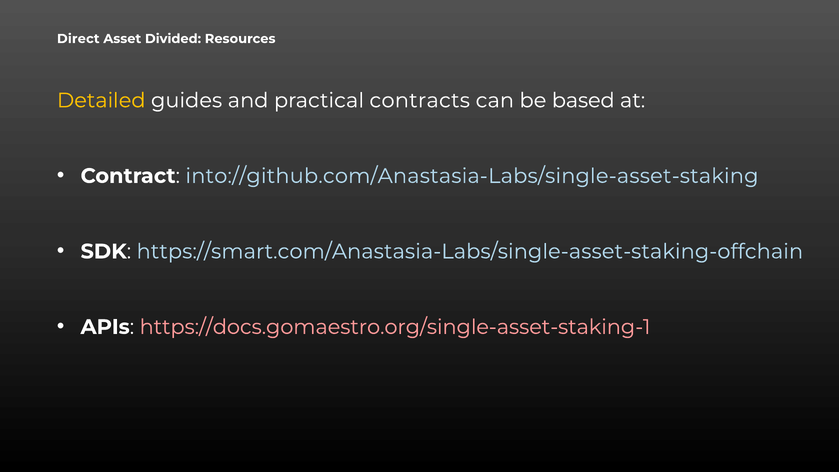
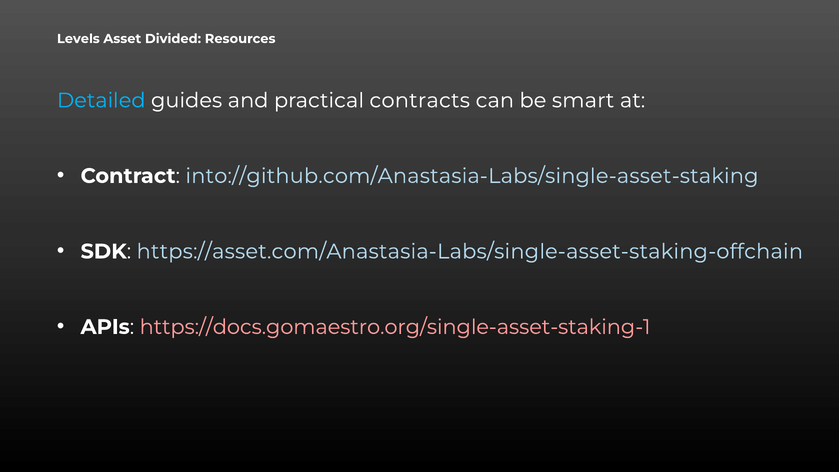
Direct: Direct -> Levels (78, 39)
Detailed colour: yellow -> light blue (101, 100)
based: based -> smart (583, 100)
https://smart.com/Anastasia-Labs/single-asset-staking-offchain: https://smart.com/Anastasia-Labs/single-asset-staking-offchain -> https://asset.com/Anastasia-Labs/single-asset-staking-offchain (470, 251)
